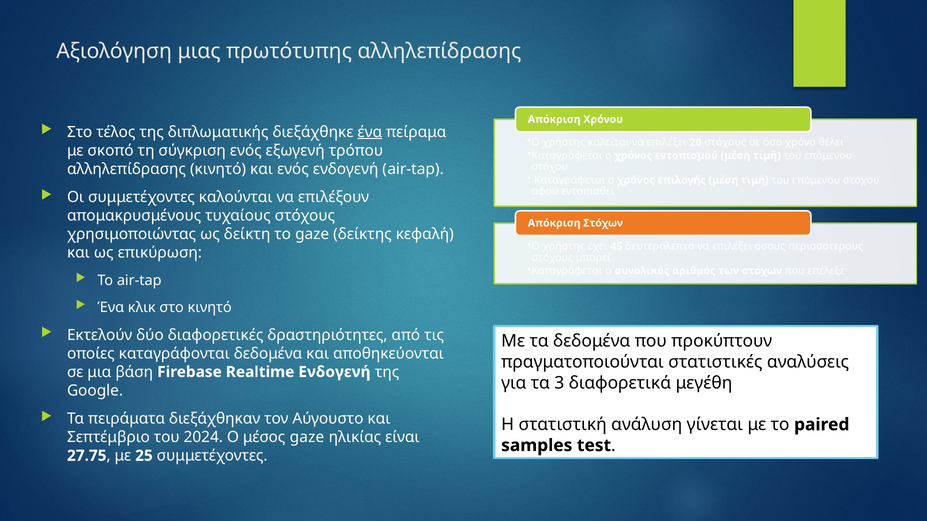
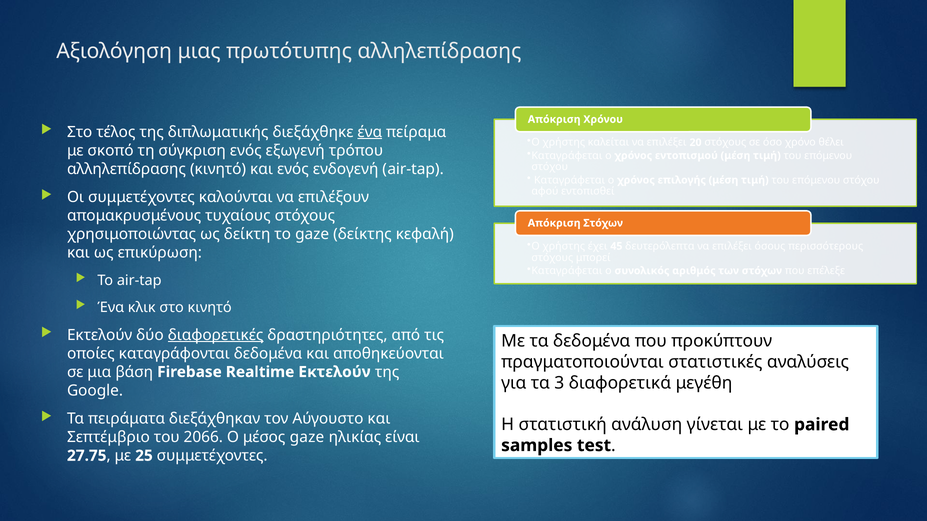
διαφορετικές underline: none -> present (216, 335)
Realtime Ενδογενή: Ενδογενή -> Εκτελούν (334, 372)
2024: 2024 -> 2066 (203, 438)
